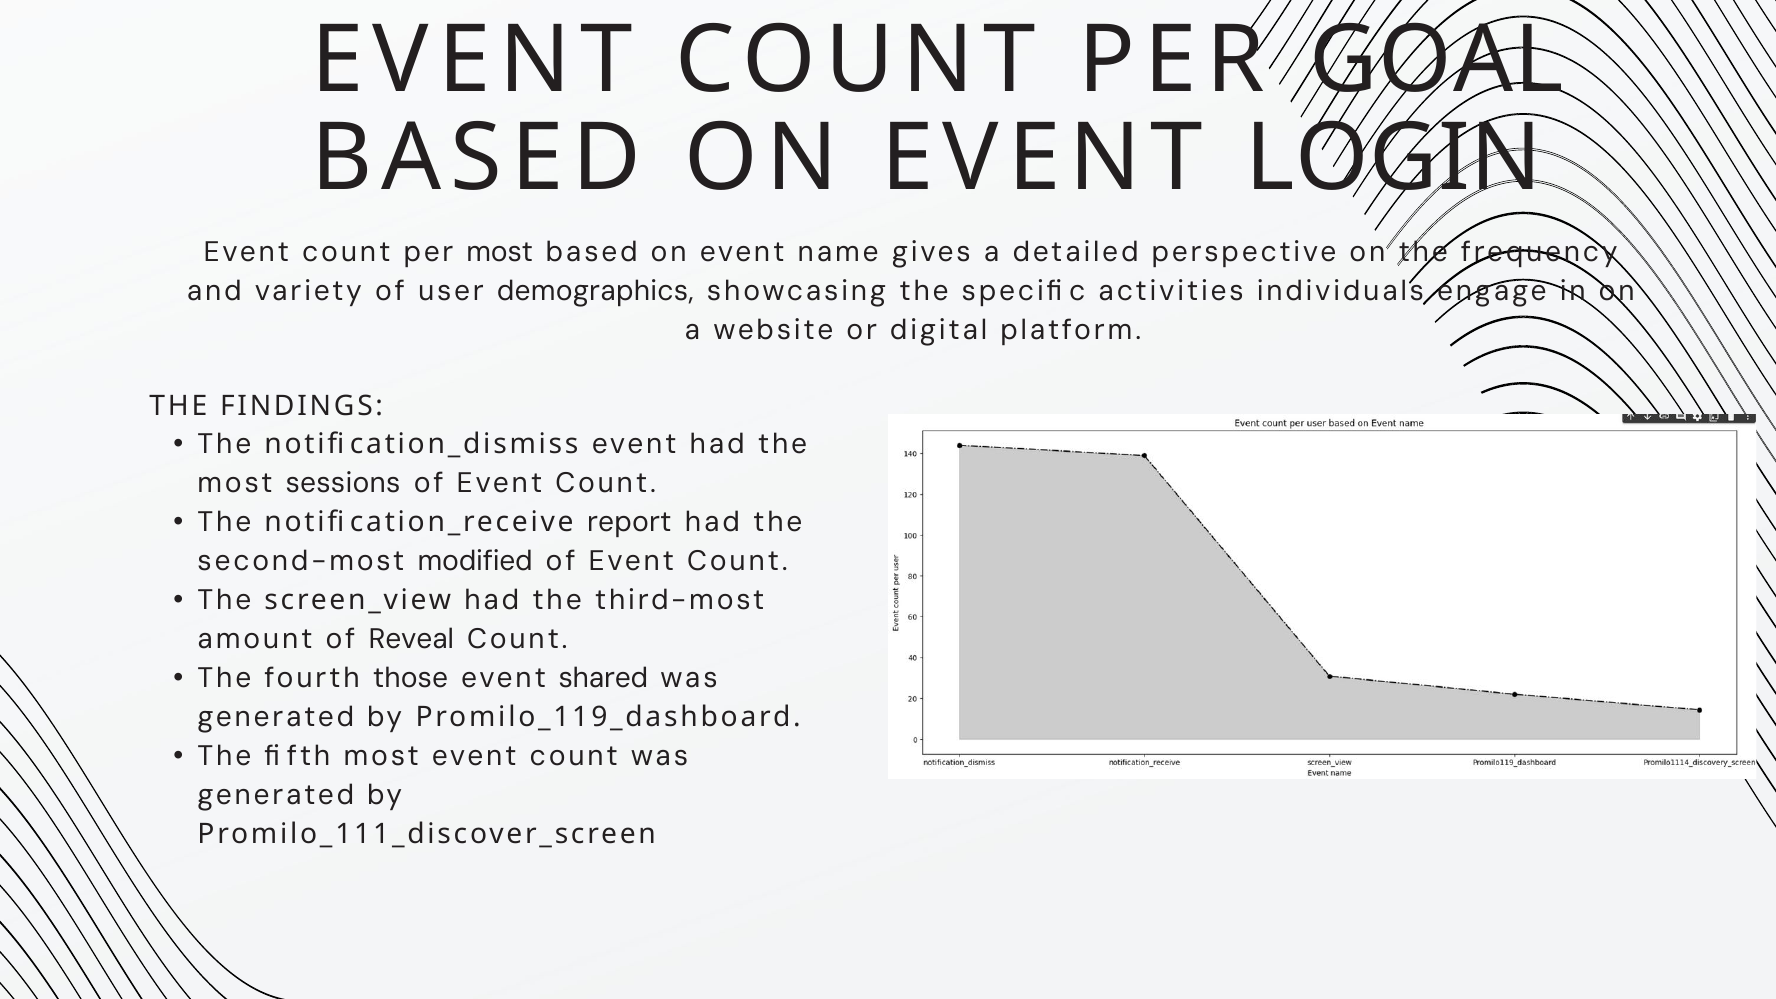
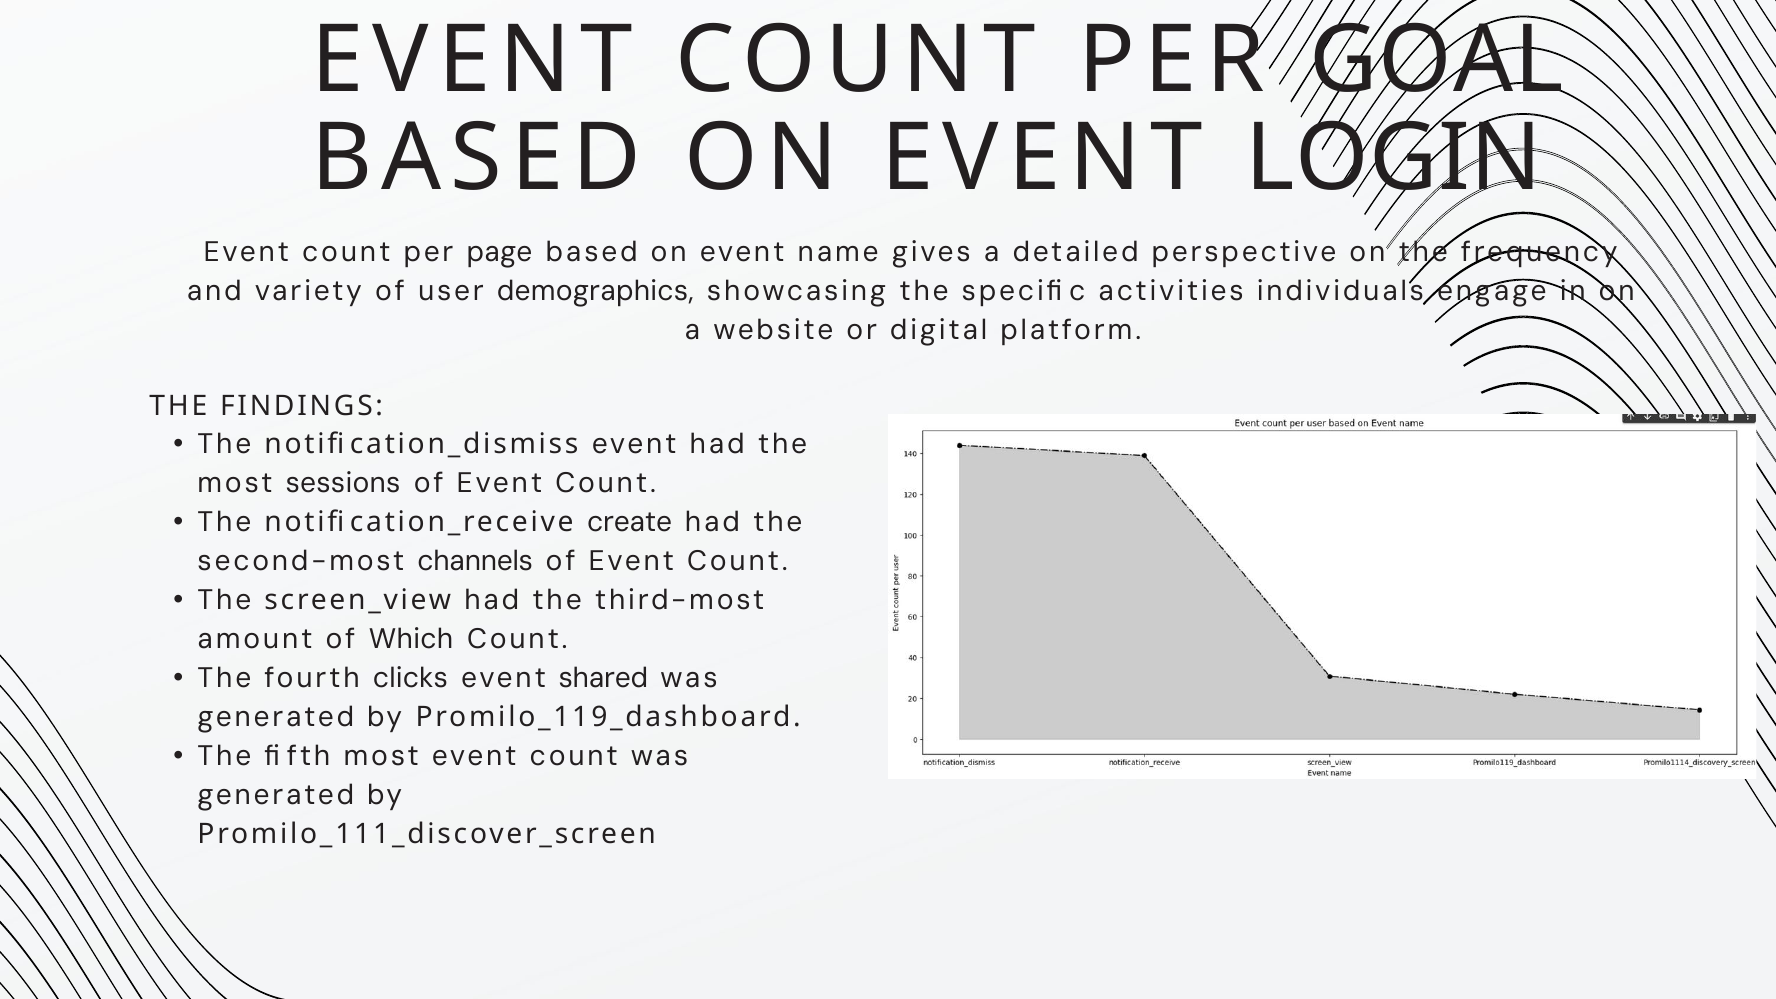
per most: most -> page (500, 252)
report: report -> create (630, 523)
modified: modified -> channels (475, 562)
Reveal: Reveal -> Which (411, 640)
those: those -> clicks (410, 679)
